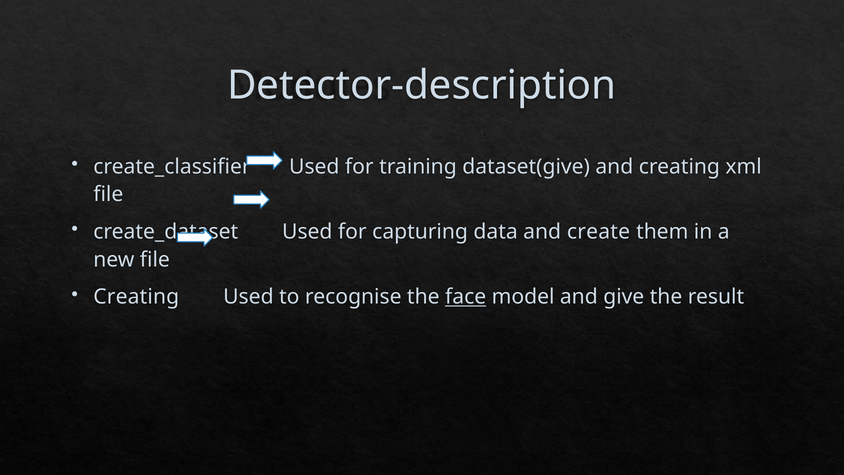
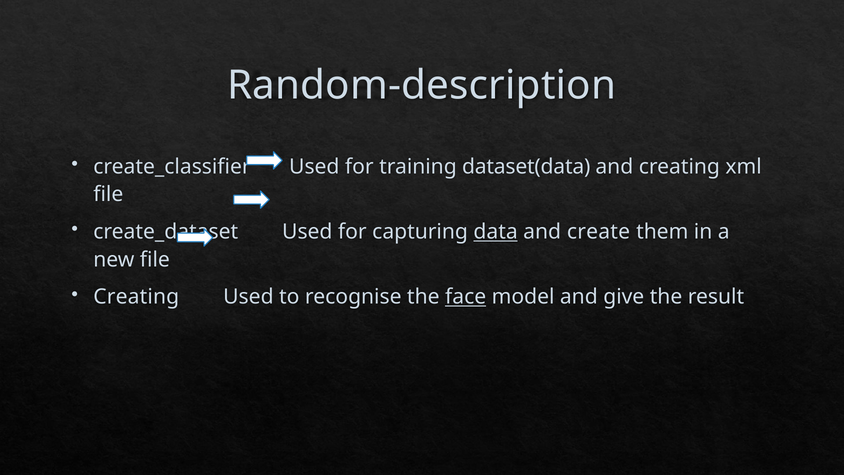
Detector-description: Detector-description -> Random-description (422, 85)
dataset(give: dataset(give -> dataset(data (526, 167)
data underline: none -> present (496, 232)
